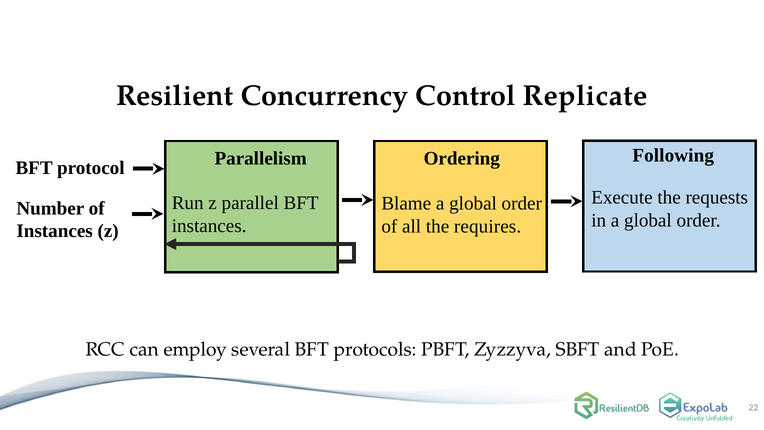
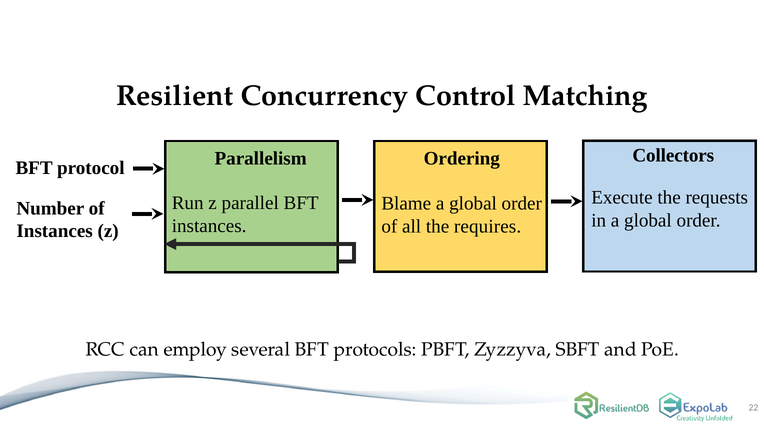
Replicate: Replicate -> Matching (585, 96)
Following: Following -> Collectors (673, 155)
